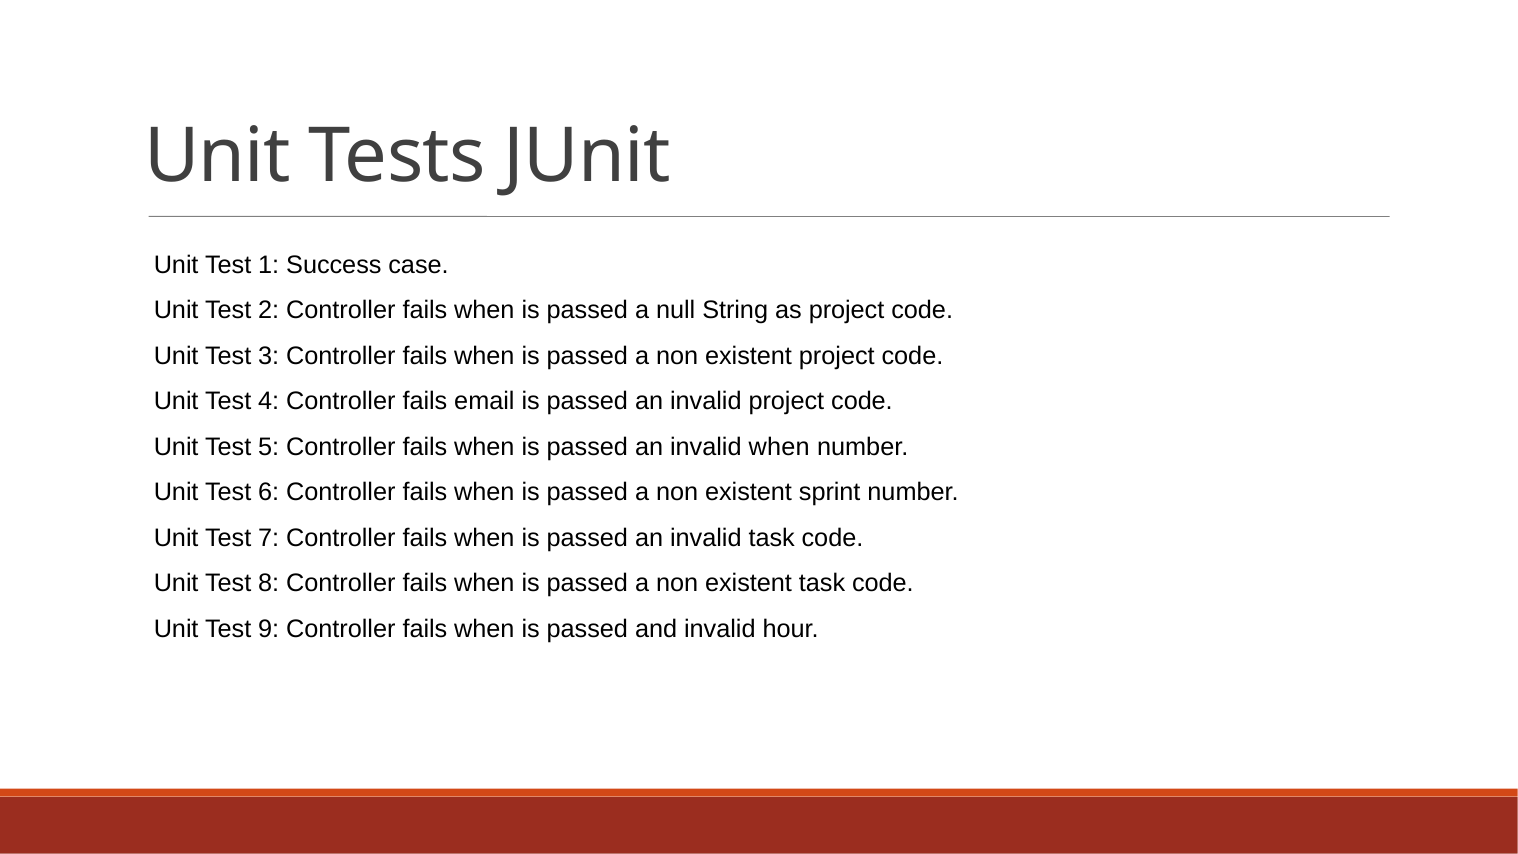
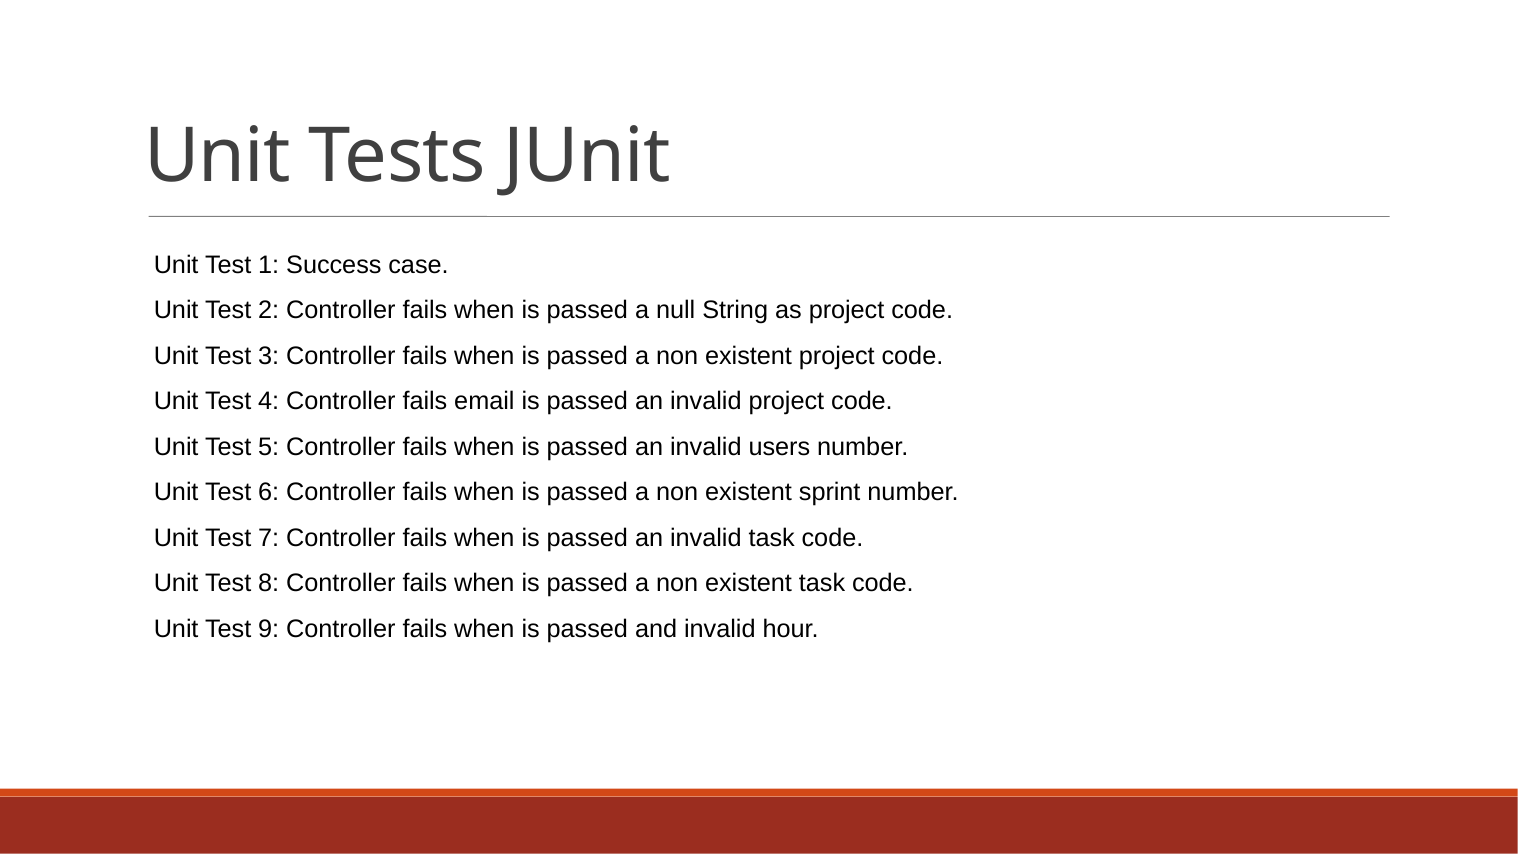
invalid when: when -> users (779, 447)
